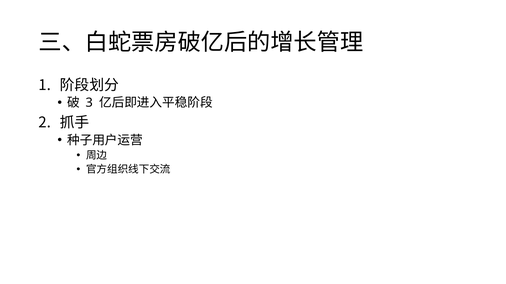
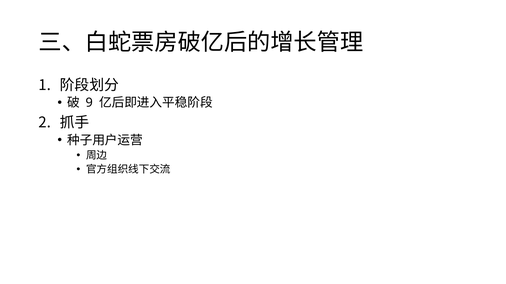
3: 3 -> 9 (89, 103)
